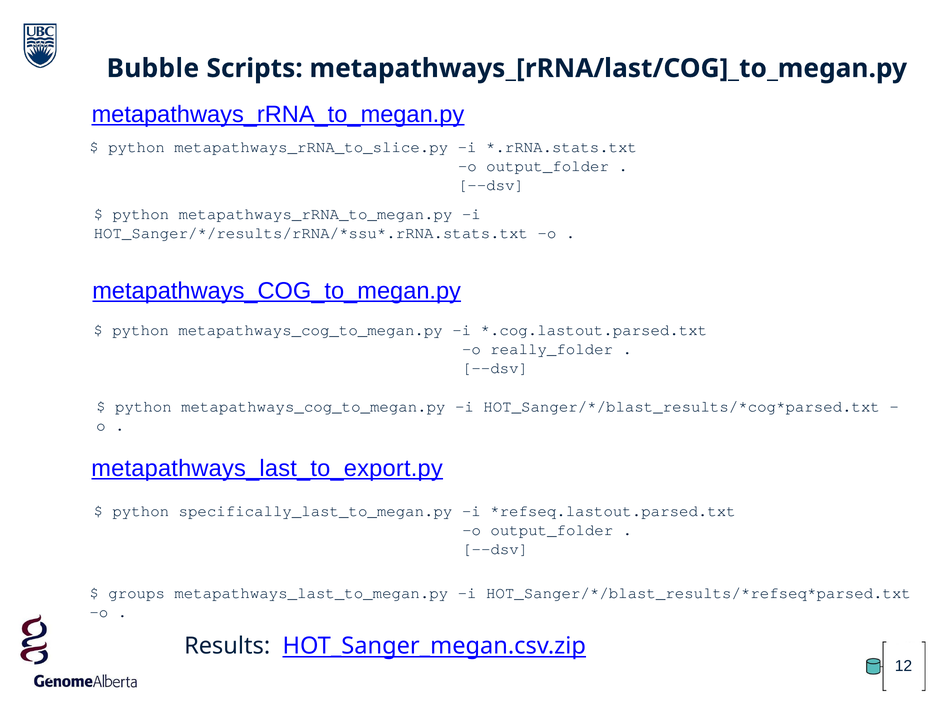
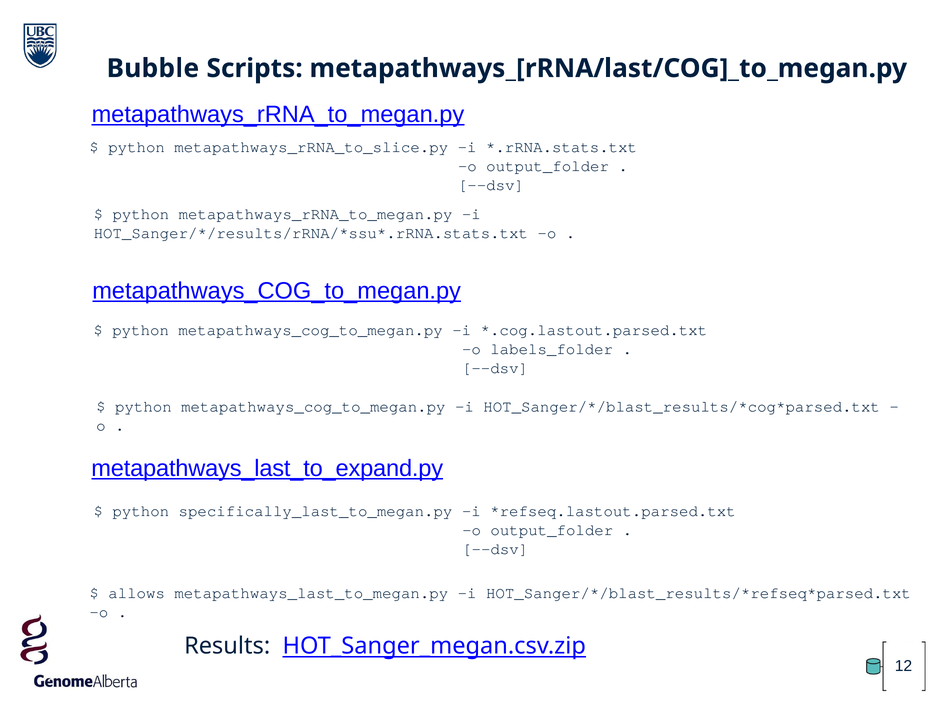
really_folder: really_folder -> labels_folder (552, 349)
metapathways_last_to_export.py: metapathways_last_to_export.py -> metapathways_last_to_expand.py (267, 468)
groups: groups -> allows (137, 593)
